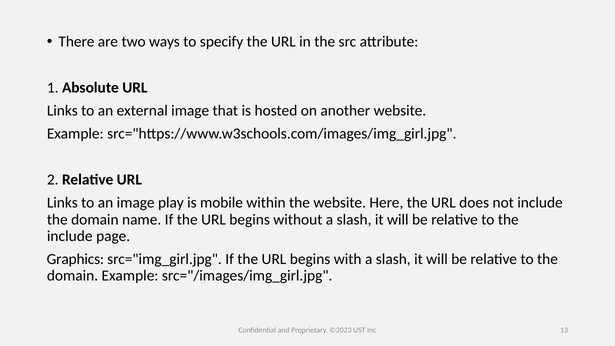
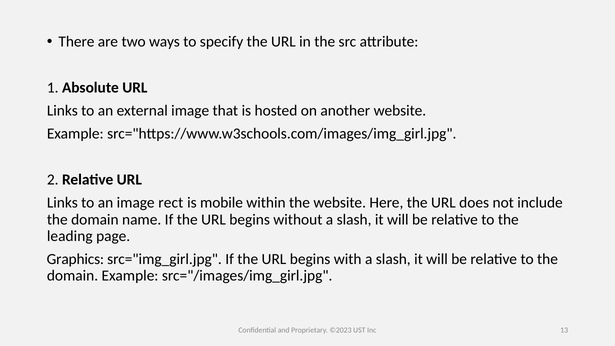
play: play -> rect (171, 203)
include: include -> leading (70, 236)
